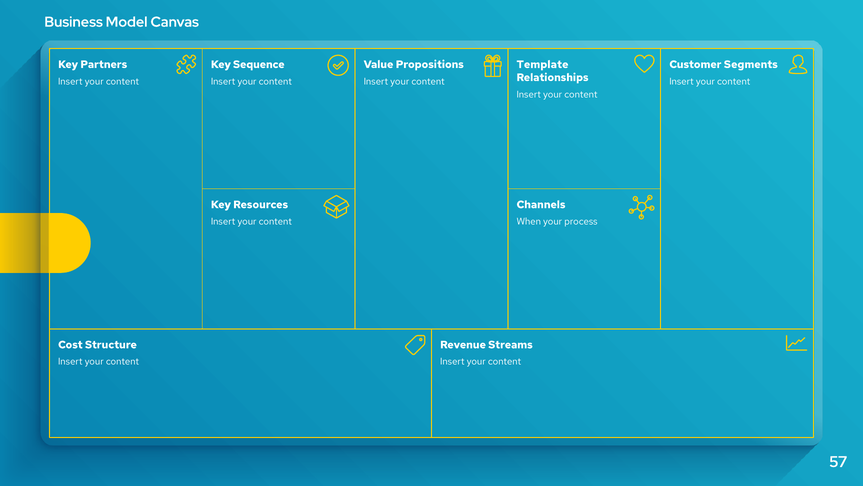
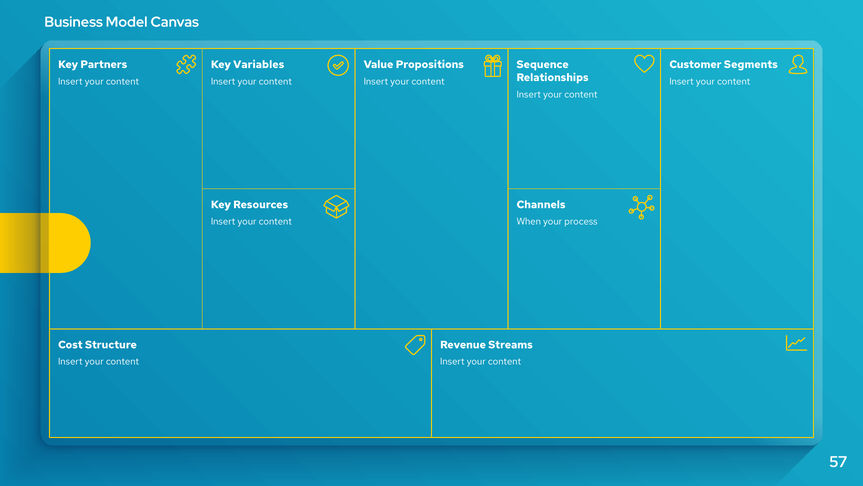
Sequence: Sequence -> Variables (259, 64)
Template: Template -> Sequence (543, 64)
